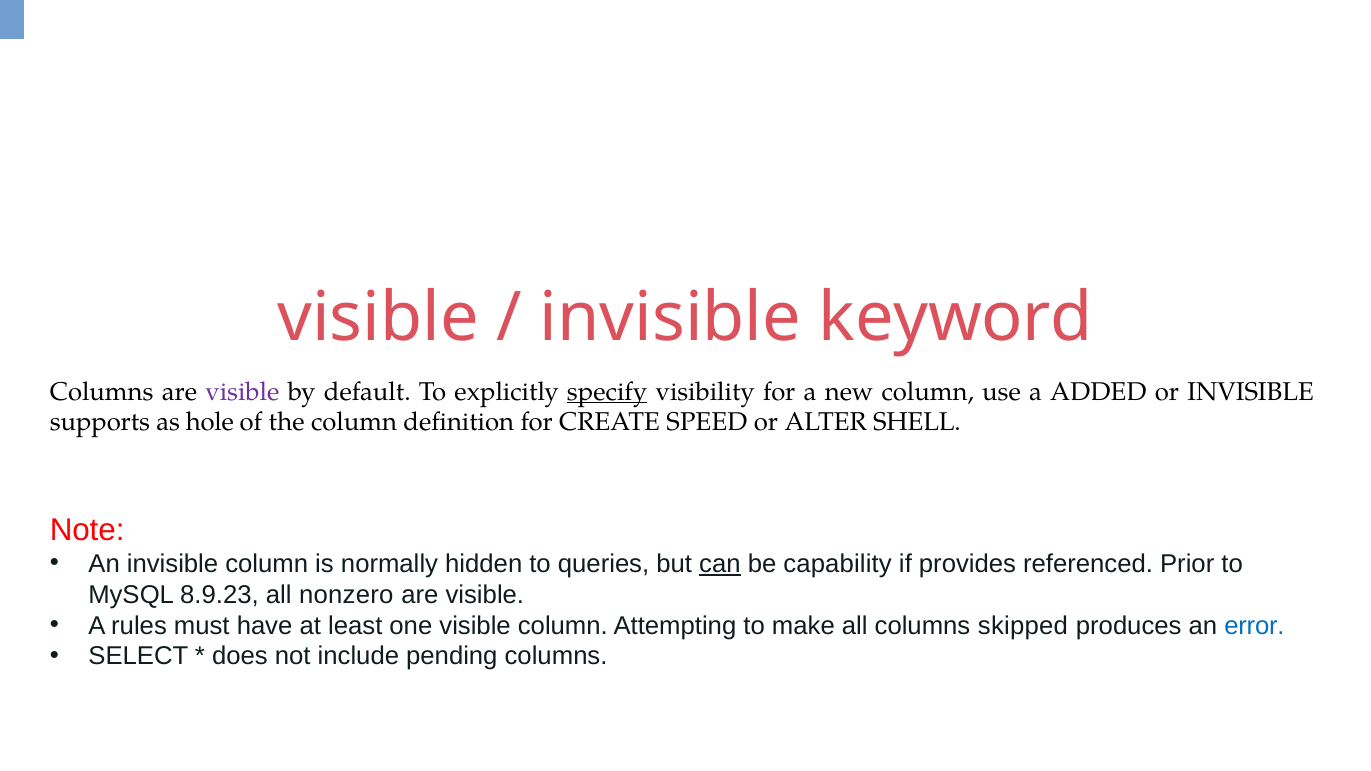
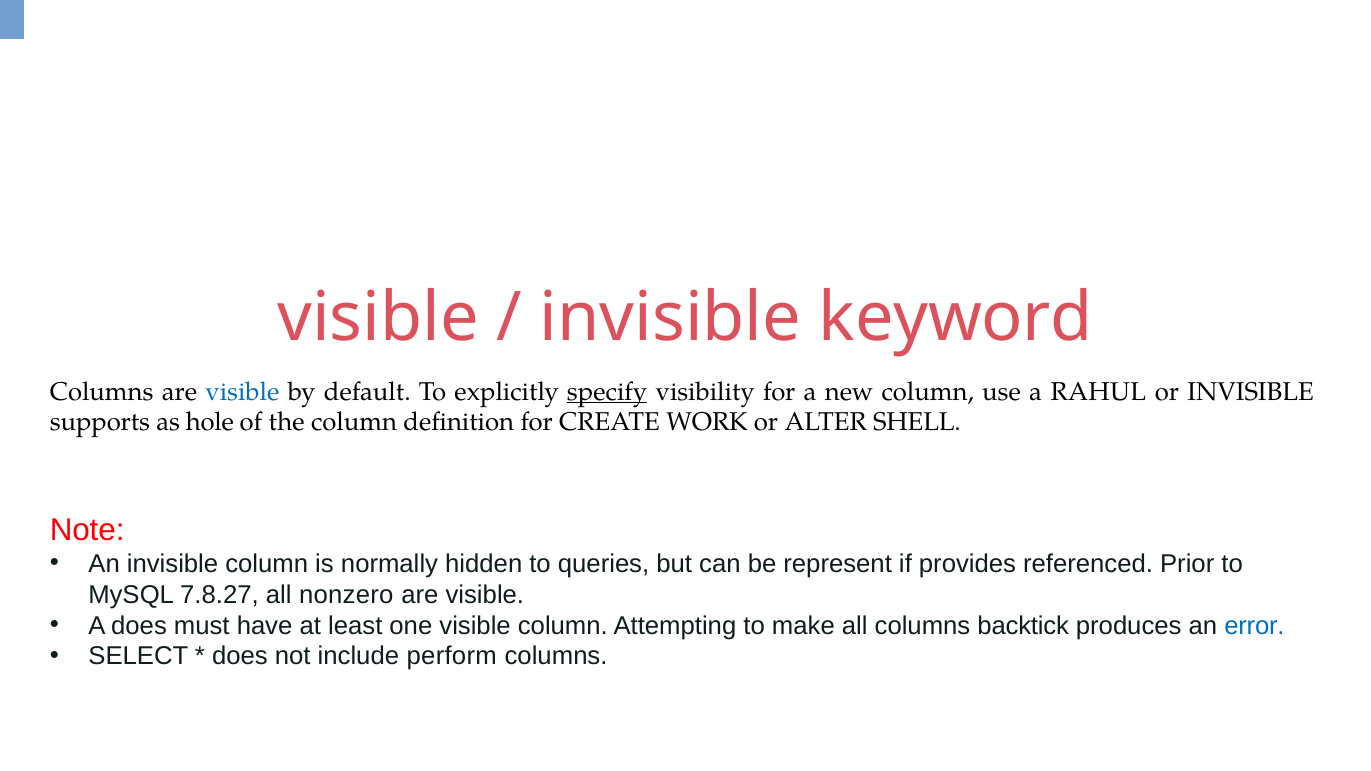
visible colour: purple -> blue (242, 392)
ADDED: ADDED -> RAHUL (1098, 392)
SPEED: SPEED -> WORK (707, 422)
can underline: present -> none (720, 564)
capability: capability -> represent (838, 564)
8.9.23: 8.9.23 -> 7.8.27 (219, 595)
A rules: rules -> does (139, 626)
skipped: skipped -> backtick (1023, 626)
pending: pending -> perform (452, 657)
